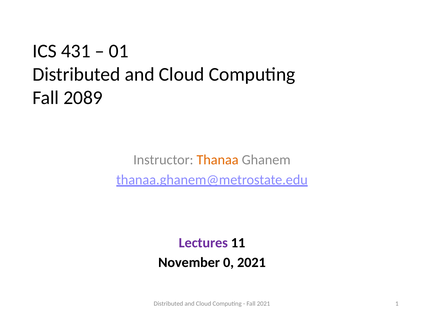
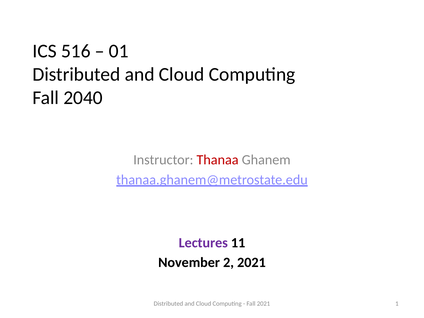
431: 431 -> 516 (76, 51)
2089: 2089 -> 2040 (83, 98)
Thanaa colour: orange -> red (218, 160)
0: 0 -> 2 (229, 262)
